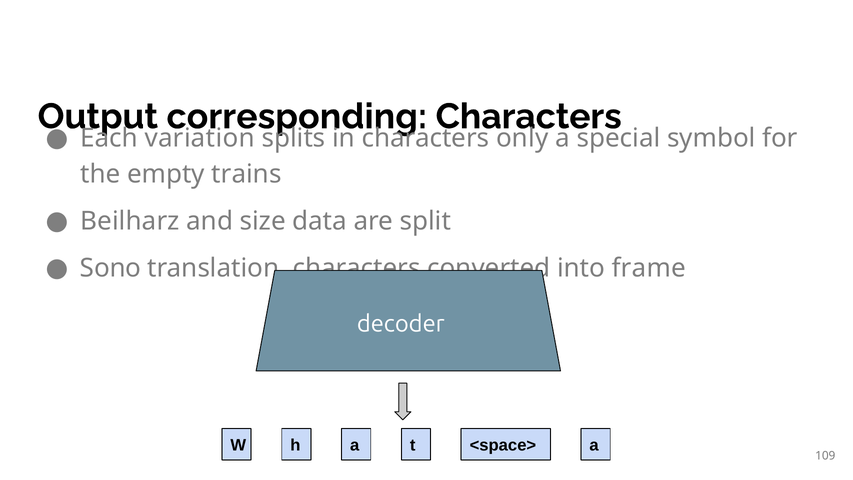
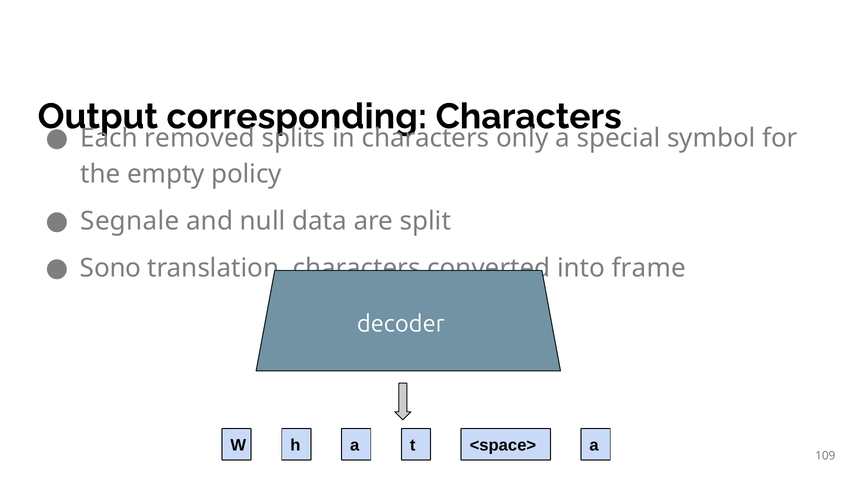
variation: variation -> removed (200, 138)
trains: trains -> policy (247, 174)
Beilharz: Beilharz -> Segnale (130, 221)
size: size -> null (263, 221)
